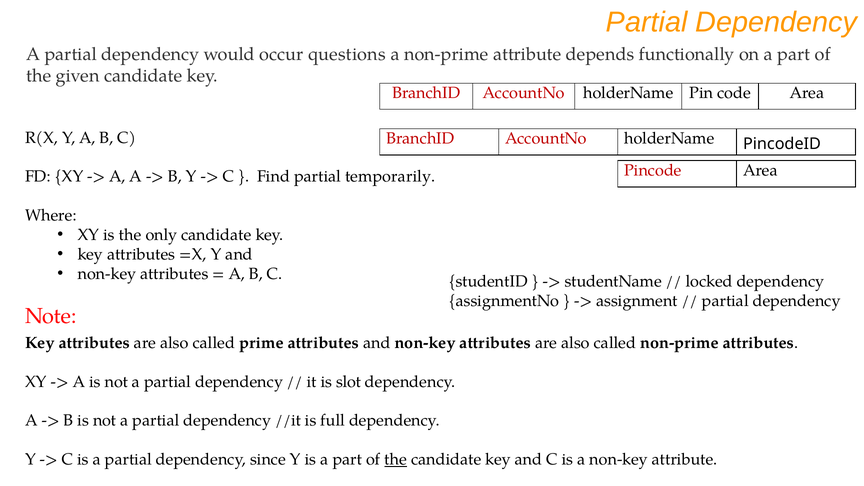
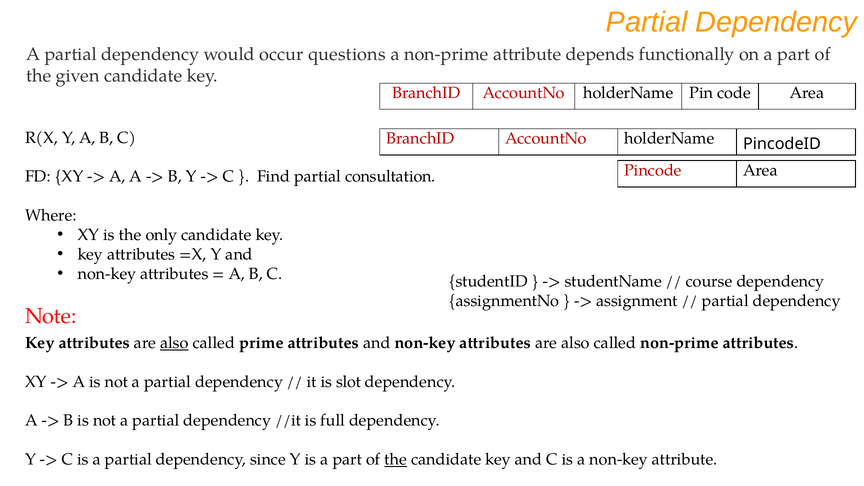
temporarily: temporarily -> consultation (390, 177)
locked: locked -> course (709, 281)
also underline: none -> present (174, 343)
